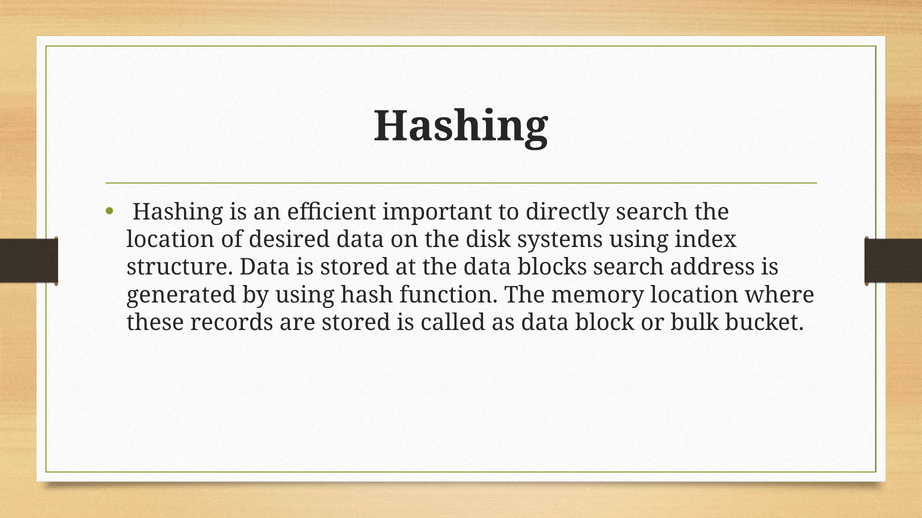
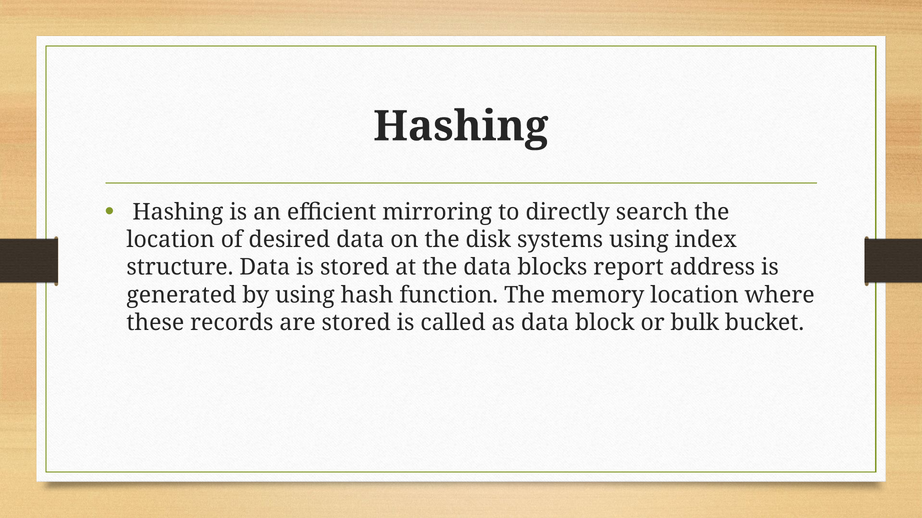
important: important -> mirroring (437, 212)
blocks search: search -> report (628, 268)
